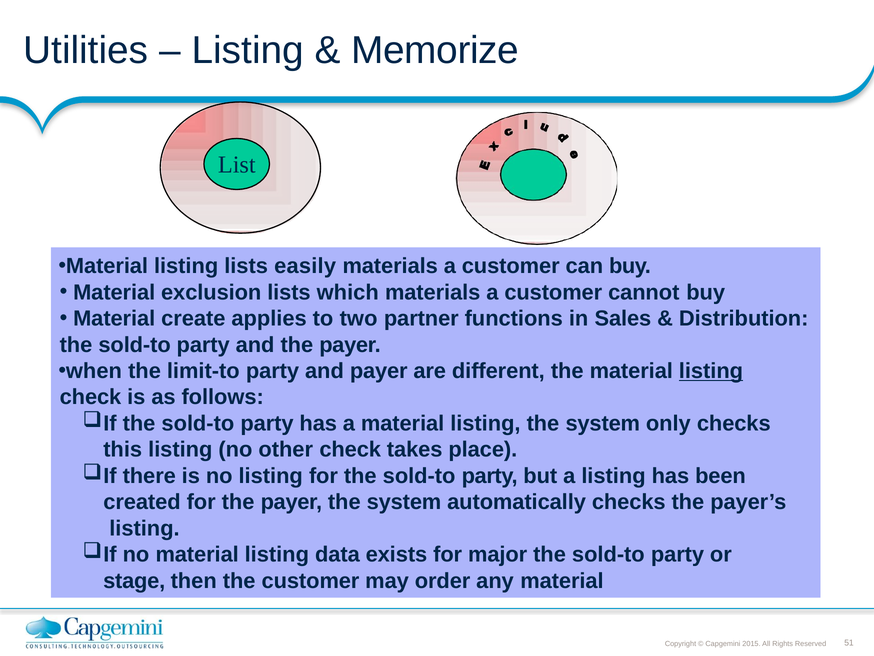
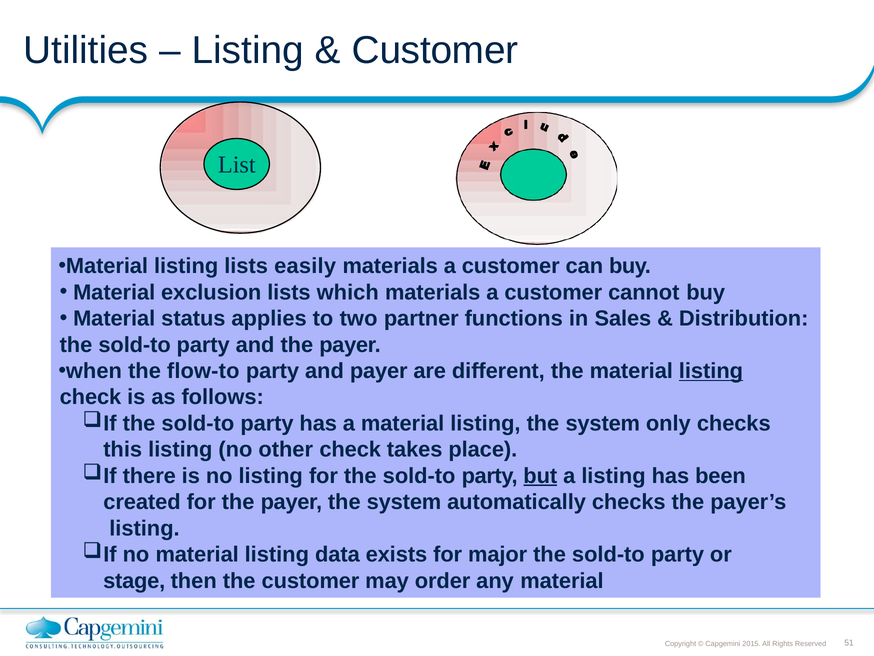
Memorize: Memorize -> Customer (435, 51)
create: create -> status (193, 318)
limit-to: limit-to -> flow-to (203, 371)
but underline: none -> present (540, 476)
